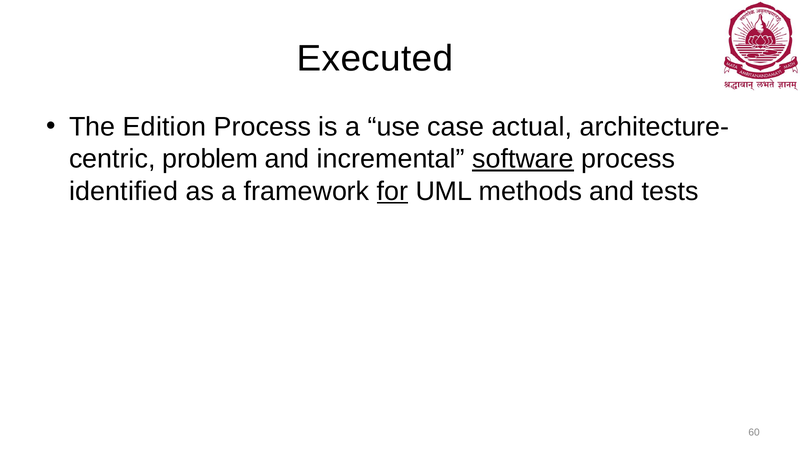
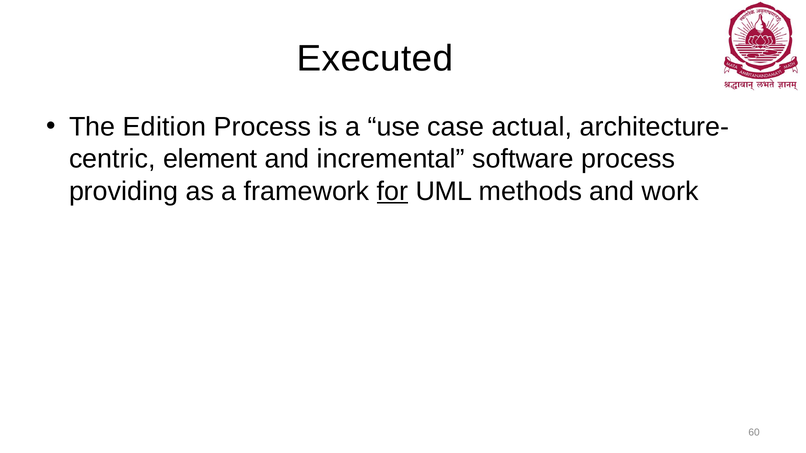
problem: problem -> element (210, 159)
software underline: present -> none (523, 159)
identified: identified -> providing (124, 191)
tests: tests -> work (670, 191)
